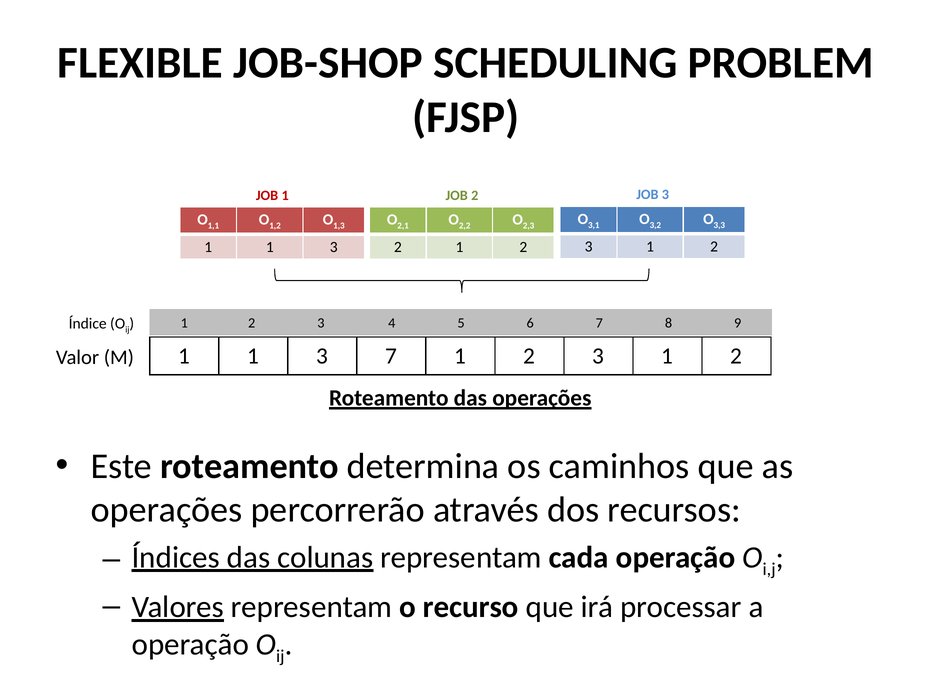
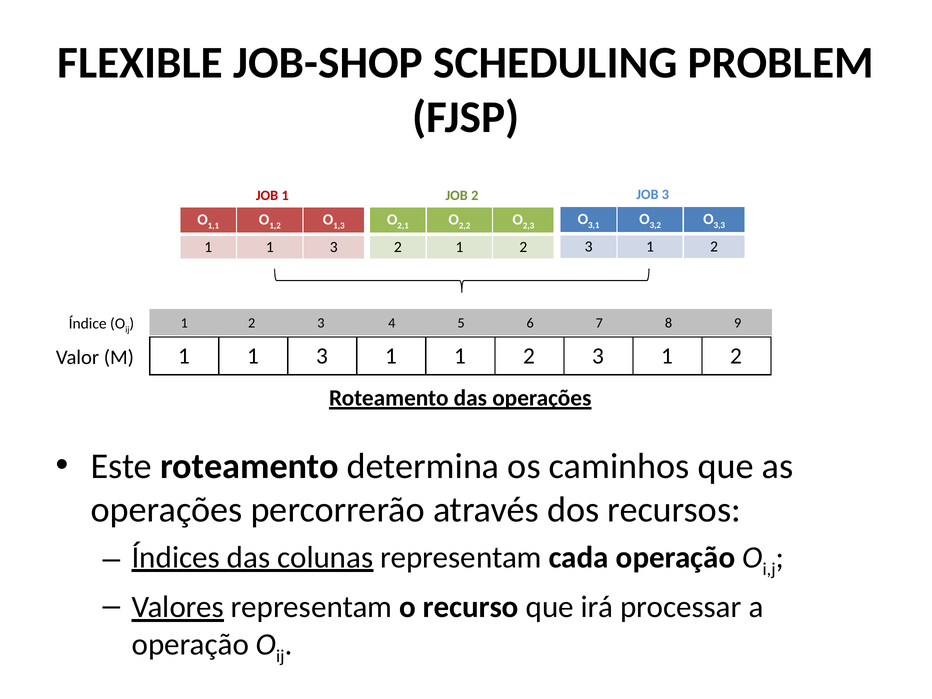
1 3 7: 7 -> 1 (391, 356)
